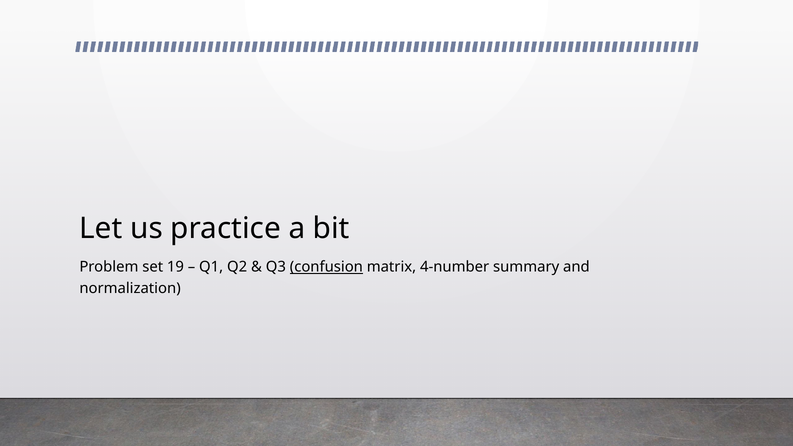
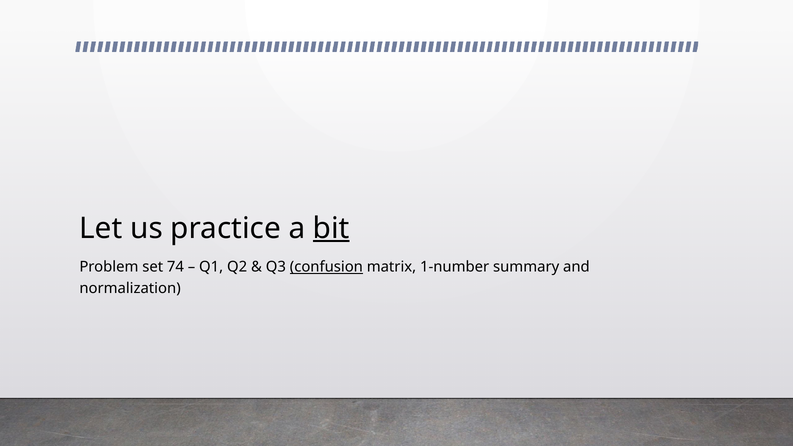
bit underline: none -> present (331, 228)
19: 19 -> 74 (175, 267)
4-number: 4-number -> 1-number (455, 267)
